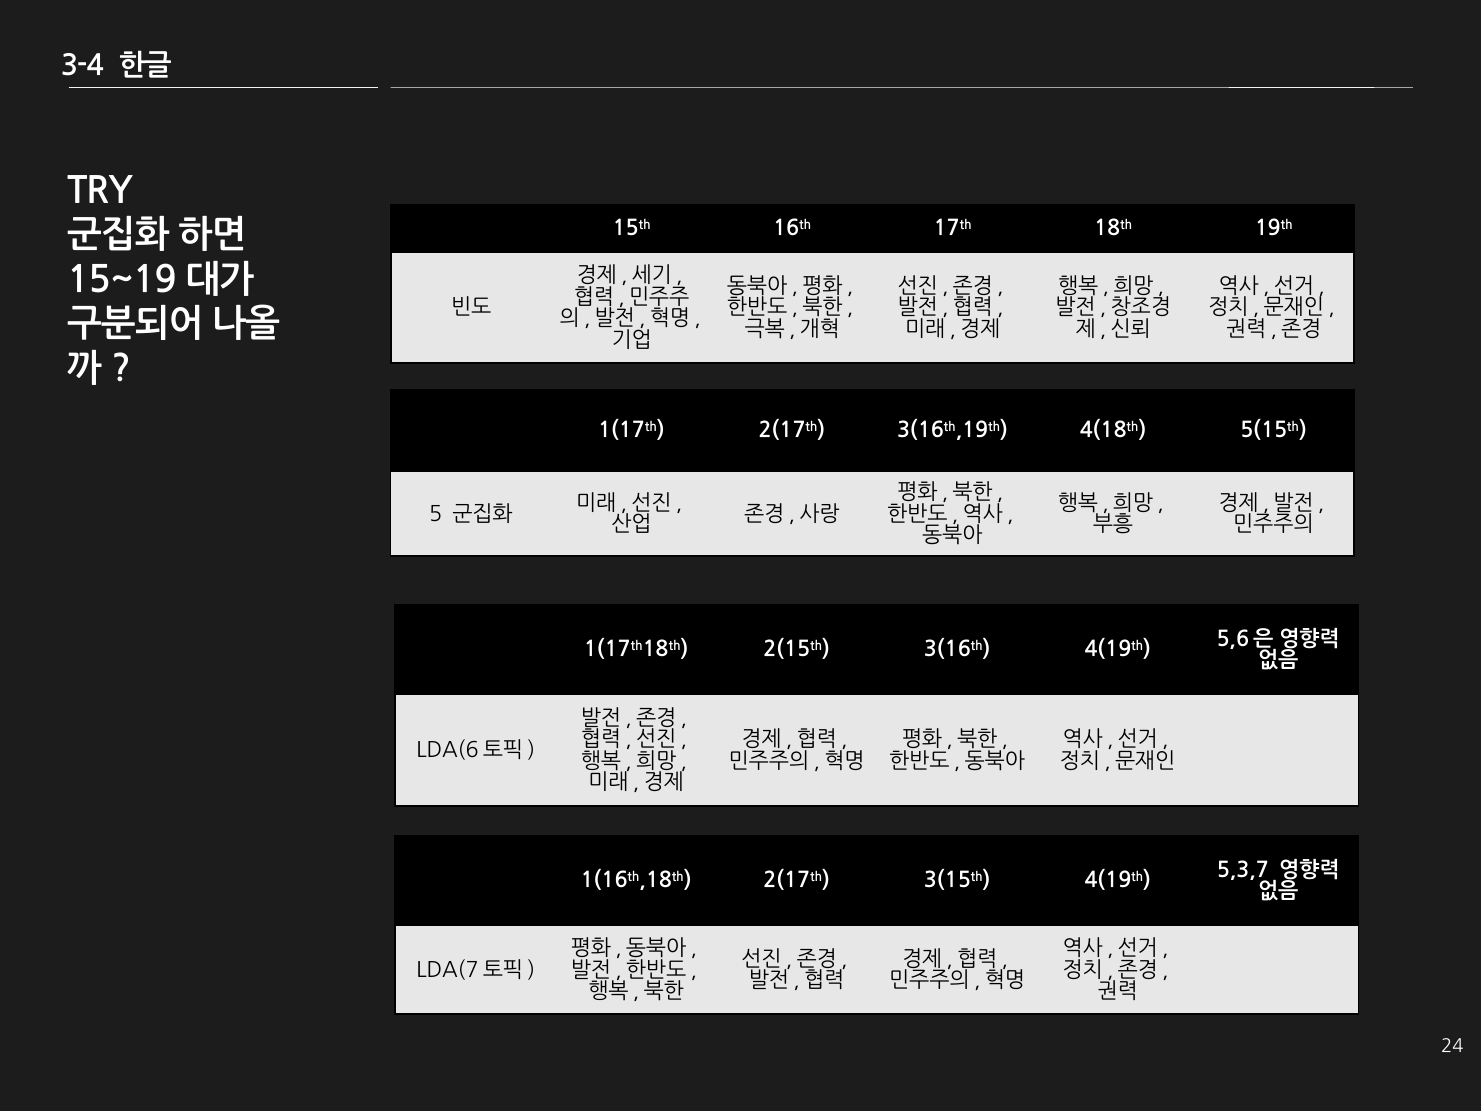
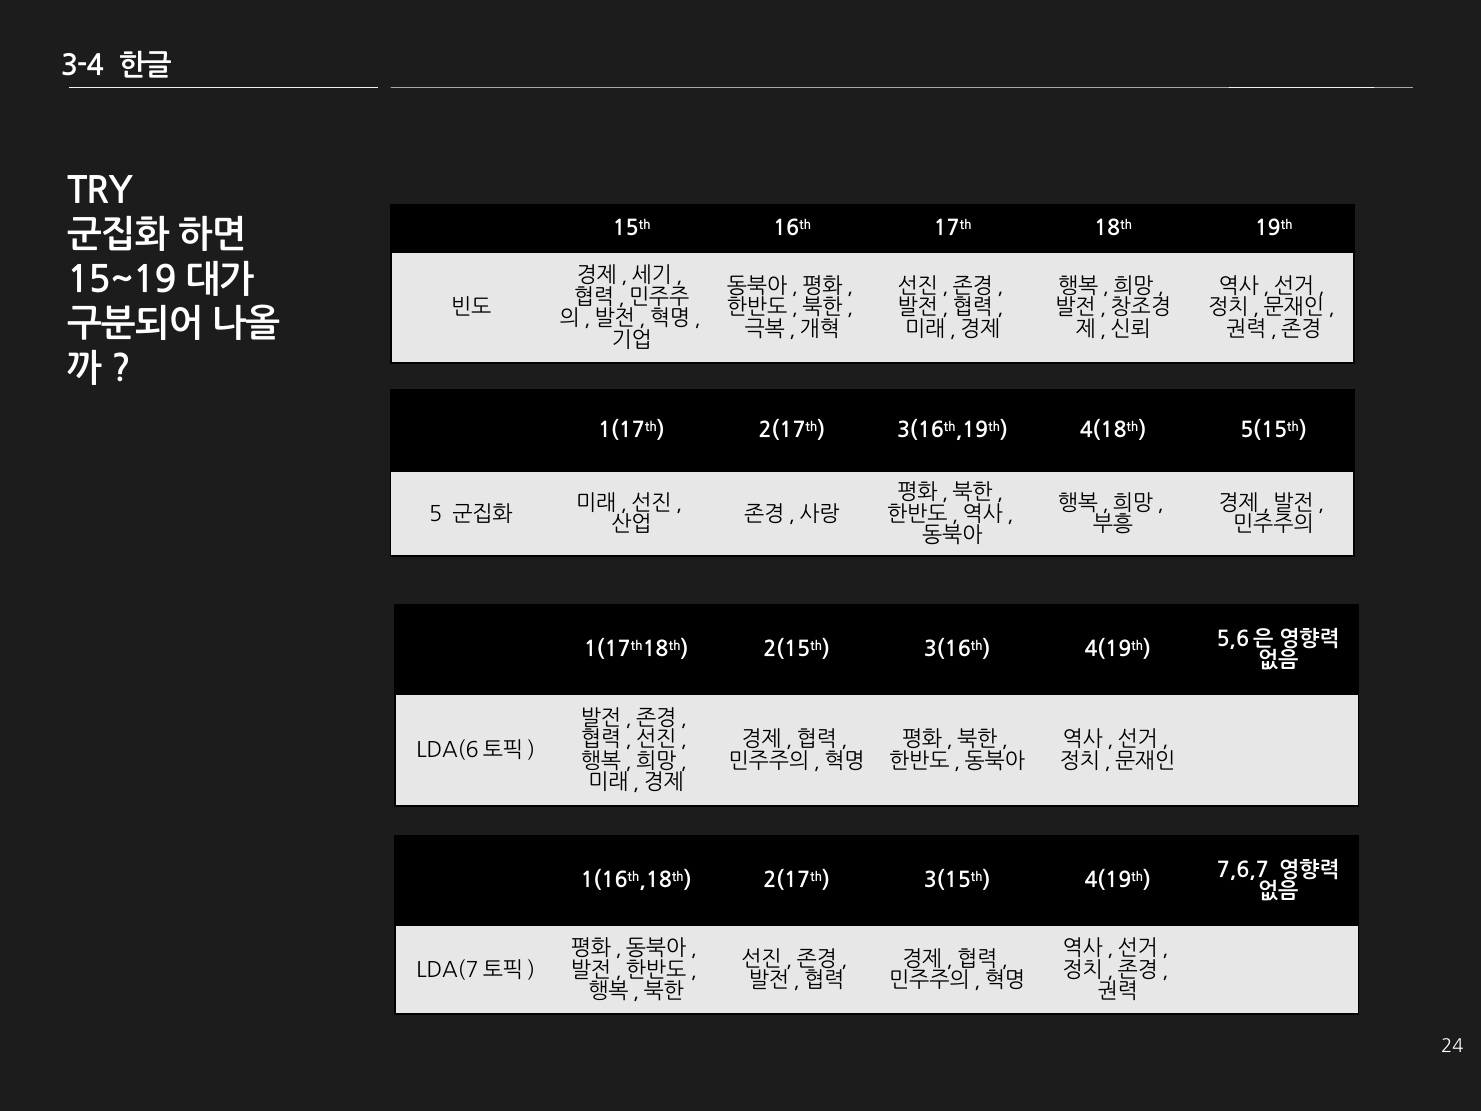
5,3,7: 5,3,7 -> 7,6,7 (1243, 870)
